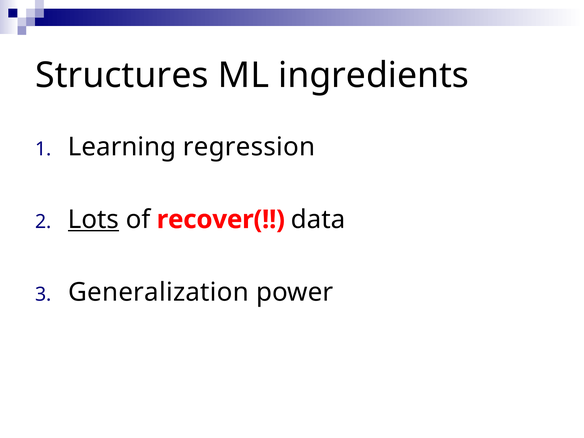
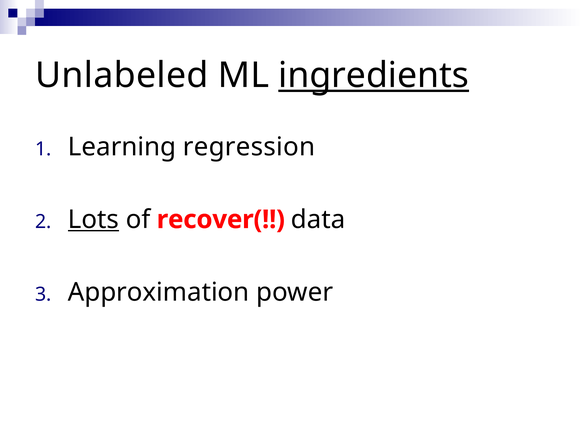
Structures: Structures -> Unlabeled (122, 75)
ingredients underline: none -> present (374, 75)
Generalization: Generalization -> Approximation (159, 292)
